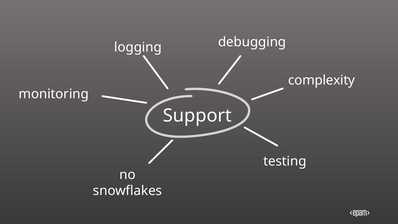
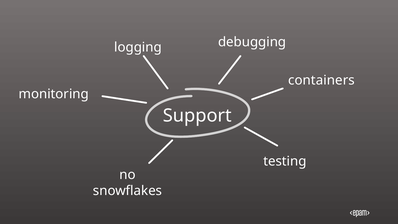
complexity: complexity -> containers (321, 80)
